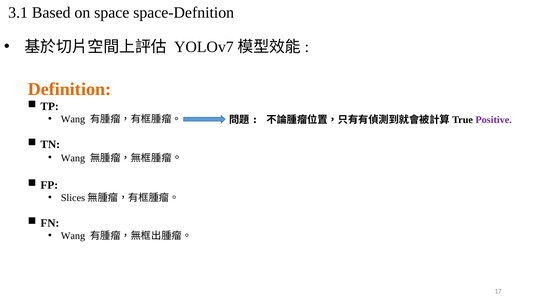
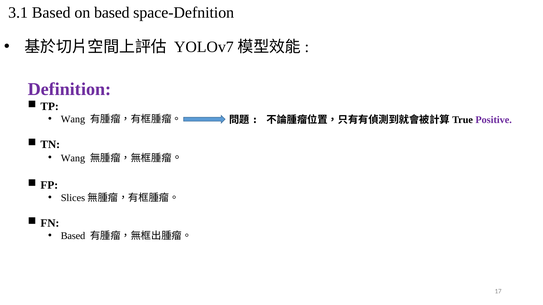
on space: space -> based (112, 13)
Definition colour: orange -> purple (69, 89)
Wang: Wang -> Based (73, 236)
